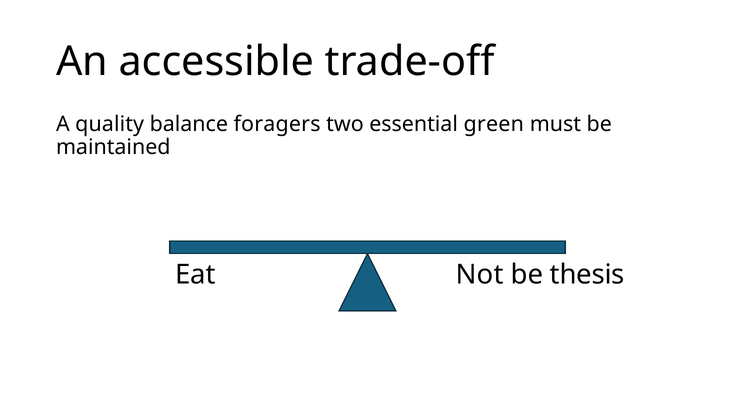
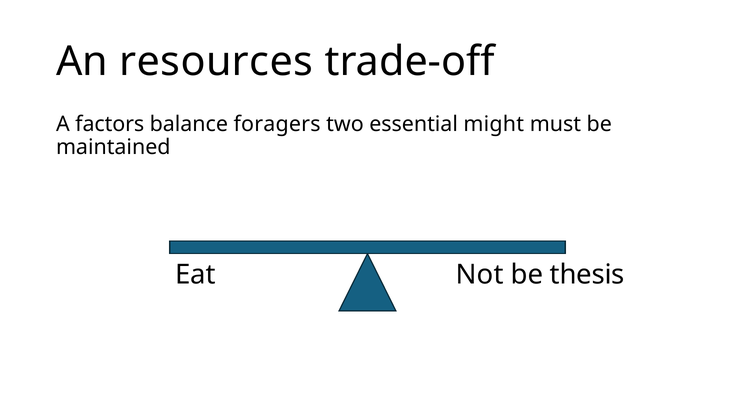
accessible: accessible -> resources (216, 62)
quality: quality -> factors (110, 124)
green: green -> might (494, 124)
